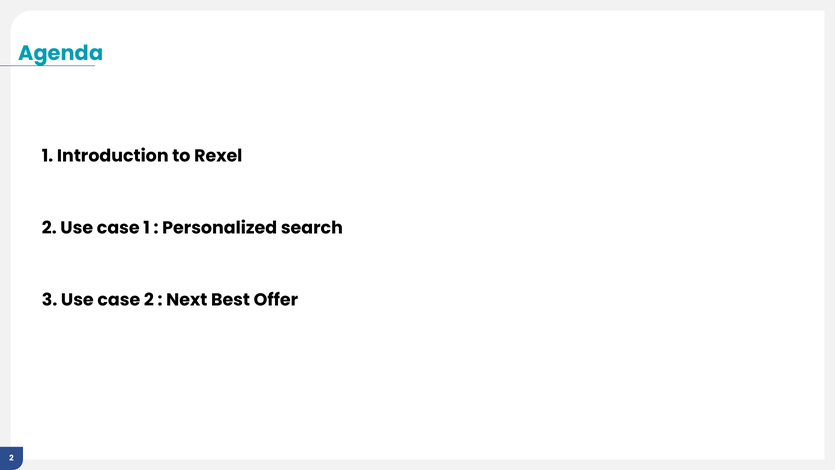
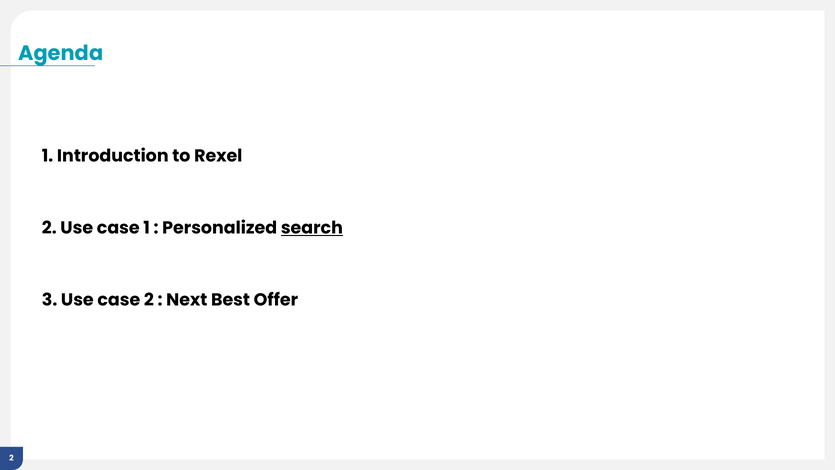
search underline: none -> present (312, 228)
